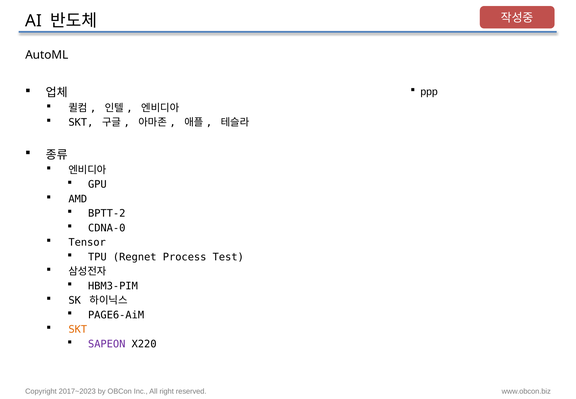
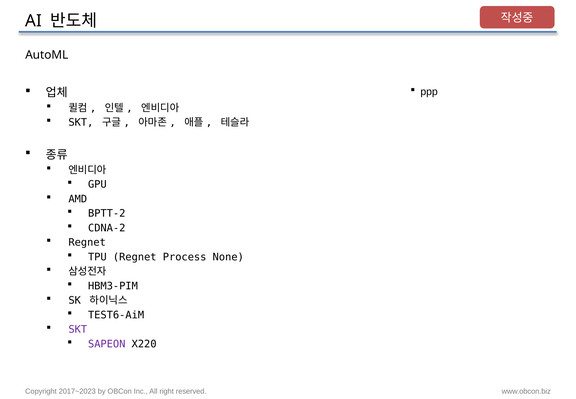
CDNA-0: CDNA-0 -> CDNA-2 (107, 228)
Tensor: Tensor -> Regnet (87, 242)
Test: Test -> None (228, 257)
PAGE6-AiM: PAGE6-AiM -> TEST6-AiM (116, 315)
SKT colour: orange -> purple (78, 329)
